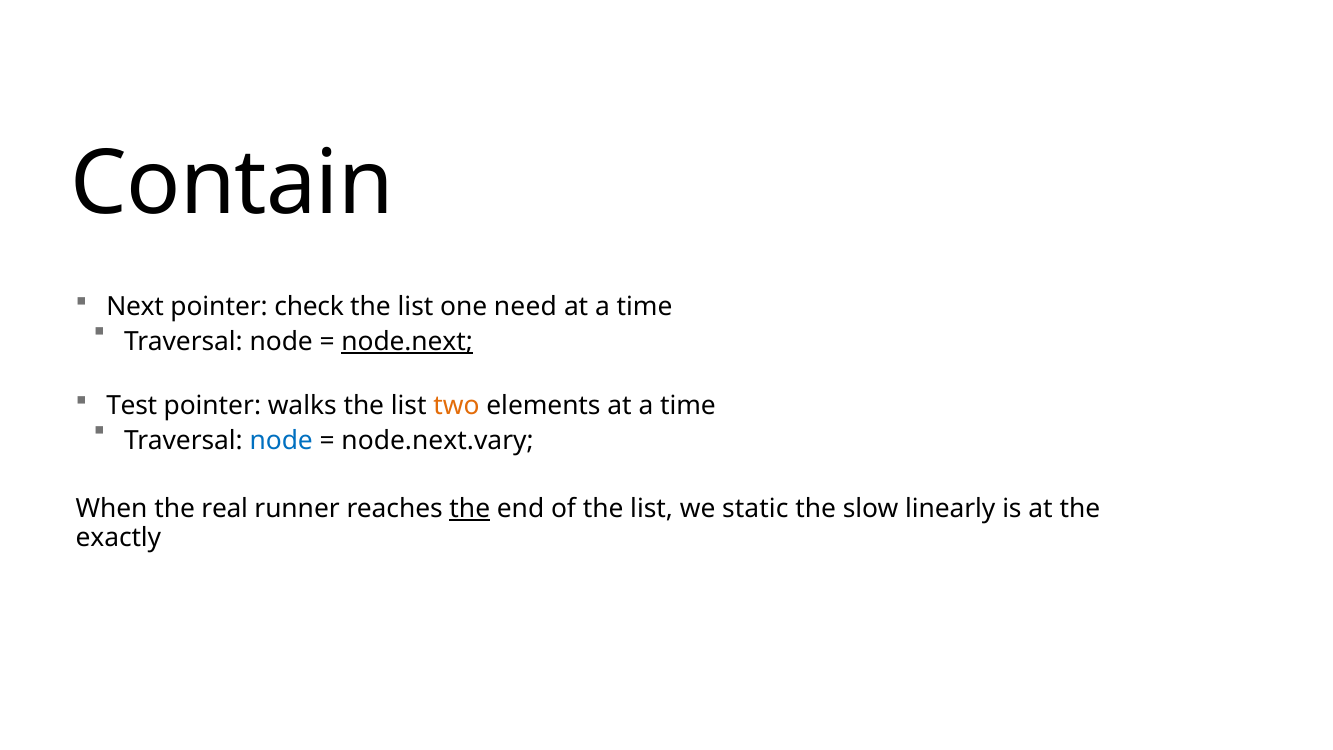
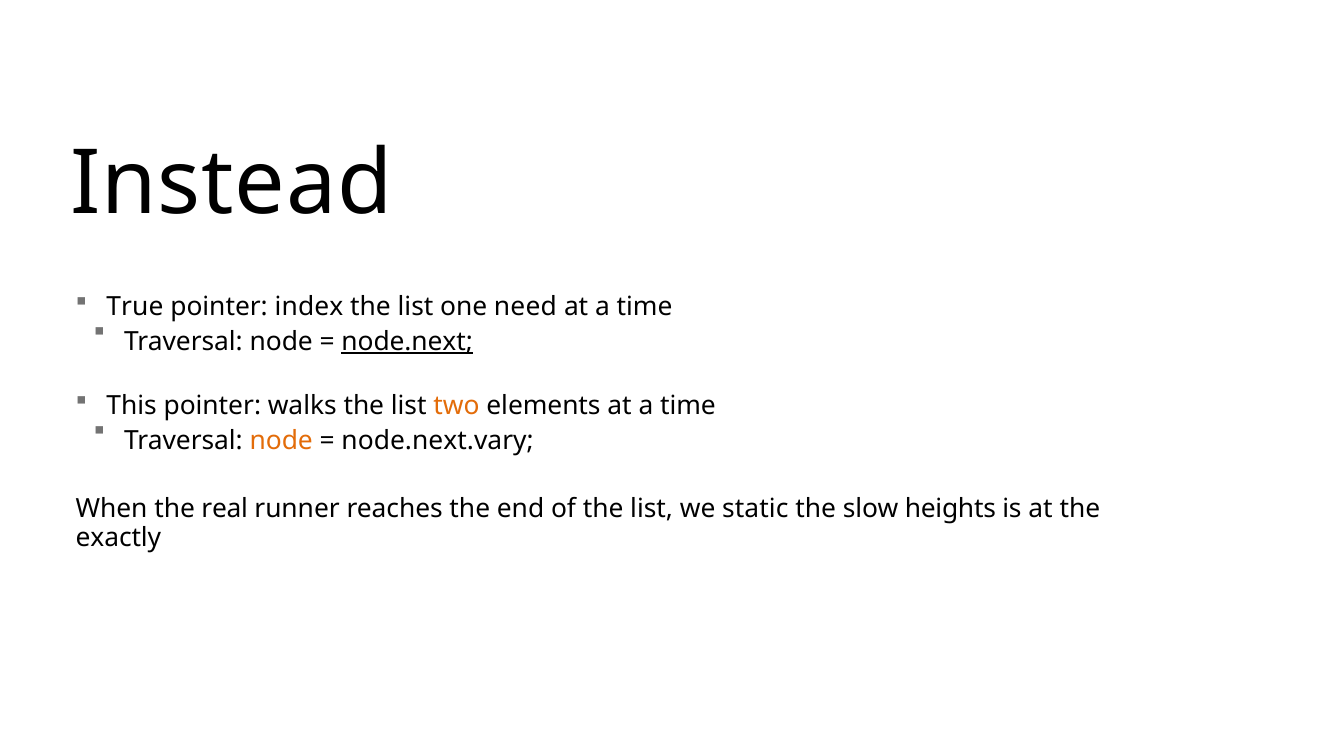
Contain: Contain -> Instead (231, 184)
Next: Next -> True (135, 307)
check: check -> index (309, 307)
Test: Test -> This (132, 405)
node colour: blue -> orange (281, 440)
the underline: present -> none (470, 509)
linearly: linearly -> heights (950, 509)
